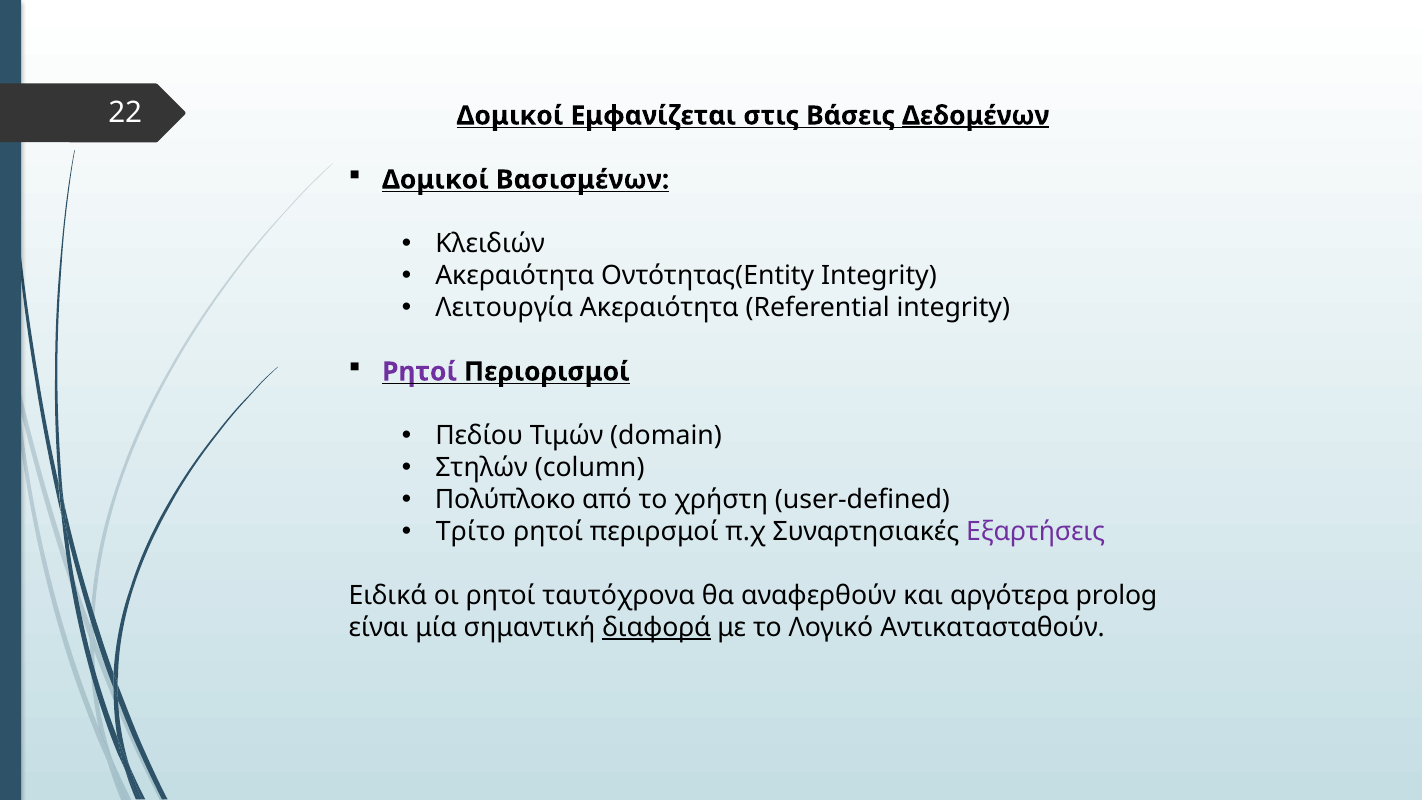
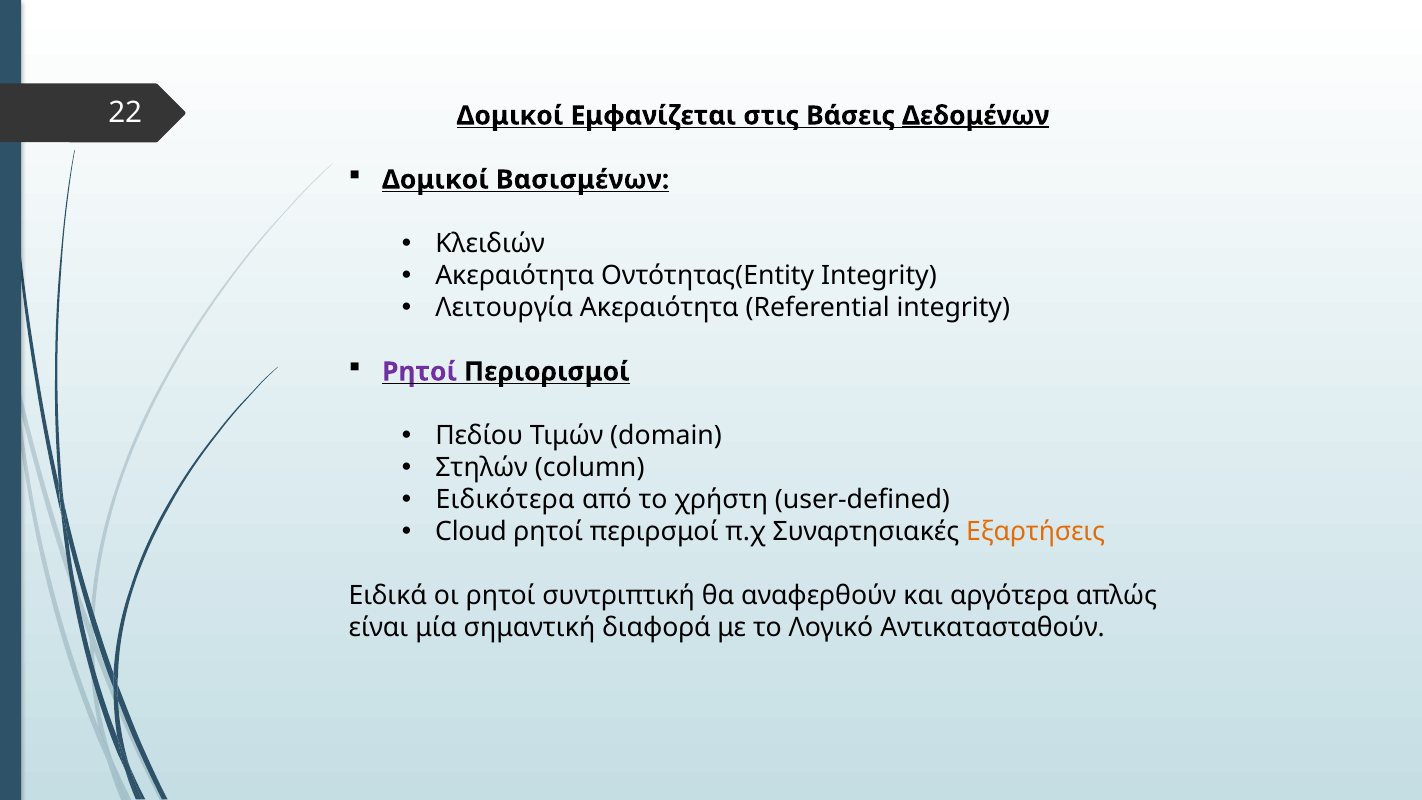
Πολύπλοκο: Πολύπλοκο -> Ειδικότερα (505, 500)
Τρίτο: Τρίτο -> Cloud (471, 532)
Εξαρτήσεις colour: purple -> orange (1036, 532)
ταυτόχρονα: ταυτόχρονα -> συντριπτική (619, 596)
prolog: prolog -> απλώς (1116, 596)
διαφορά underline: present -> none (657, 628)
